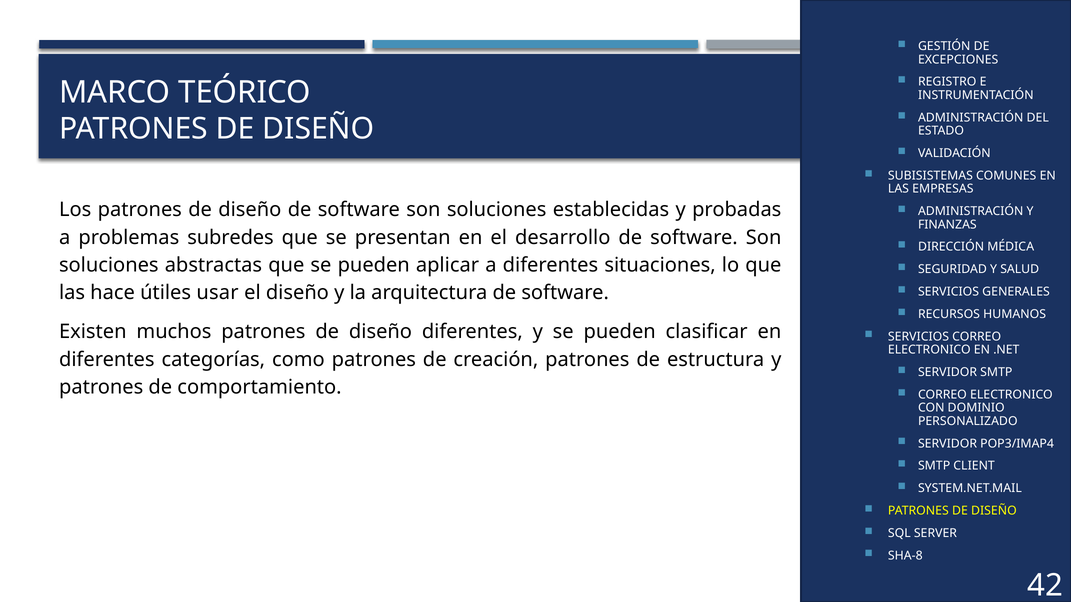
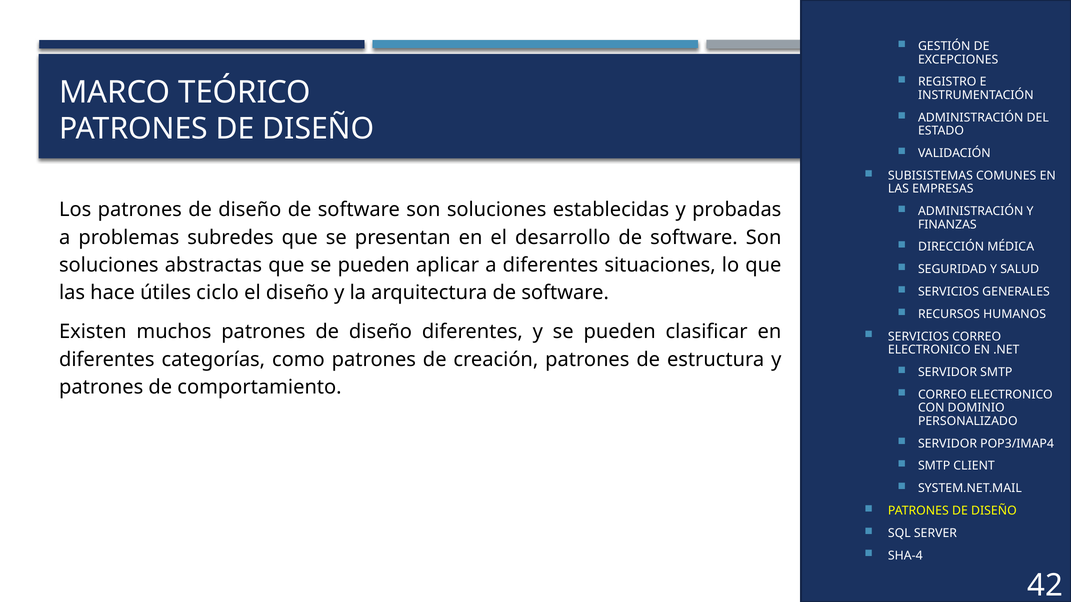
usar: usar -> ciclo (218, 293)
SHA-8: SHA-8 -> SHA-4 (905, 556)
